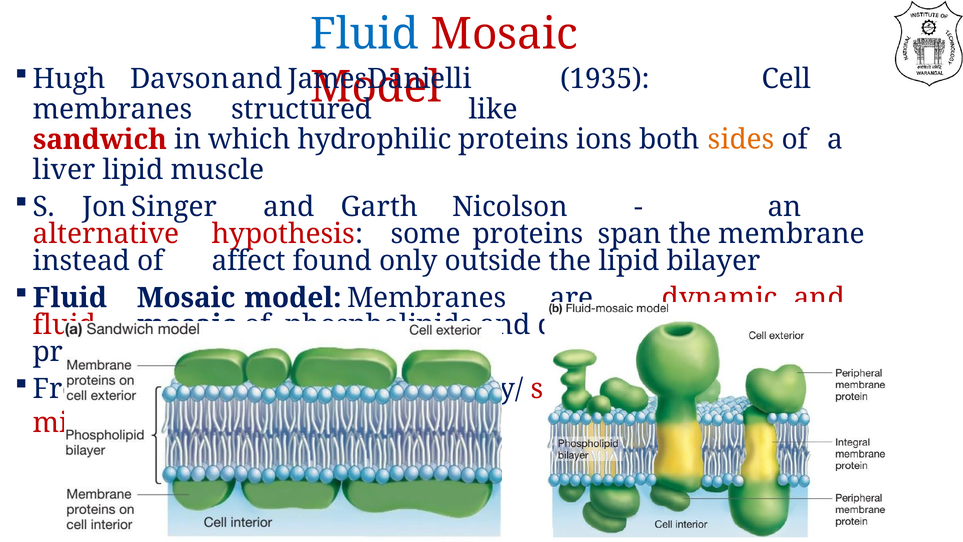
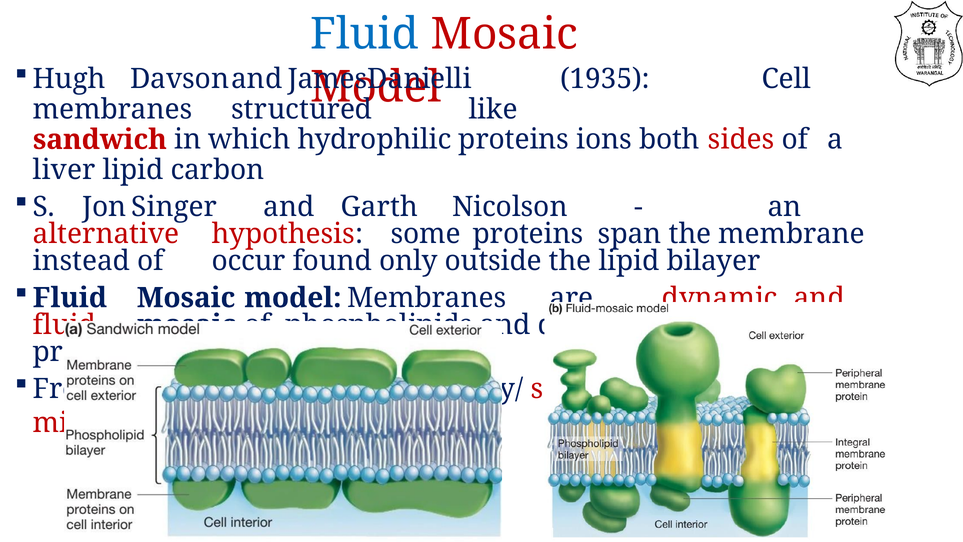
sides colour: orange -> red (741, 140)
muscle: muscle -> carbon (217, 170)
affect: affect -> occur (249, 261)
